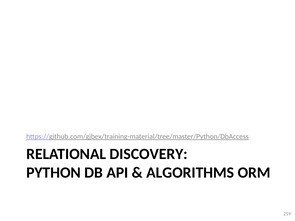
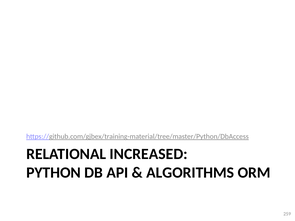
DISCOVERY: DISCOVERY -> INCREASED (149, 154)
